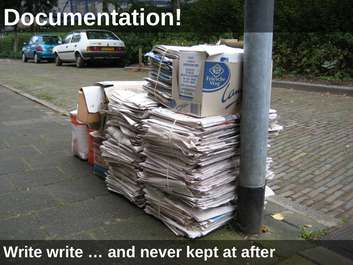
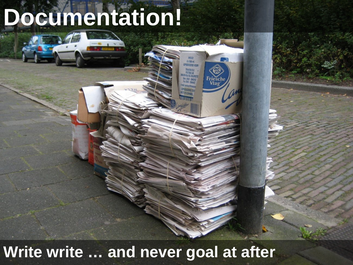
kept: kept -> goal (202, 252)
